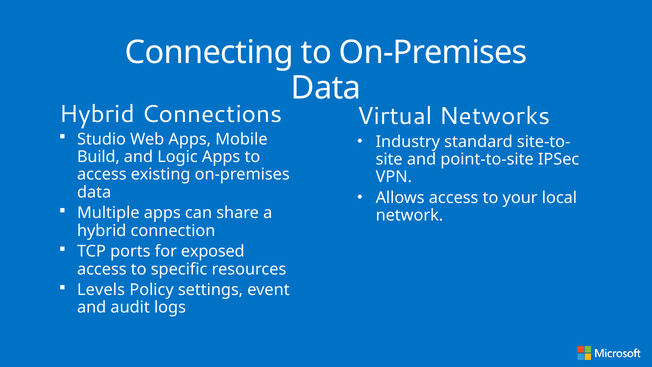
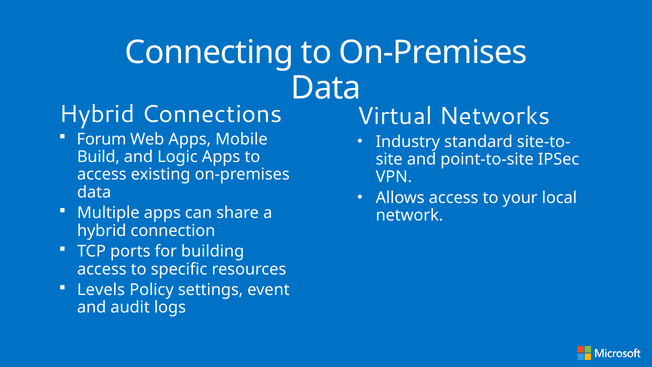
Studio: Studio -> Forum (102, 139)
exposed: exposed -> building (213, 251)
